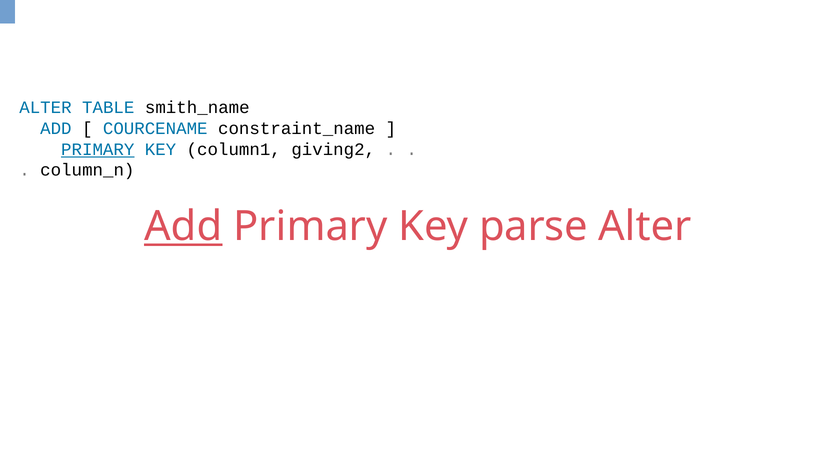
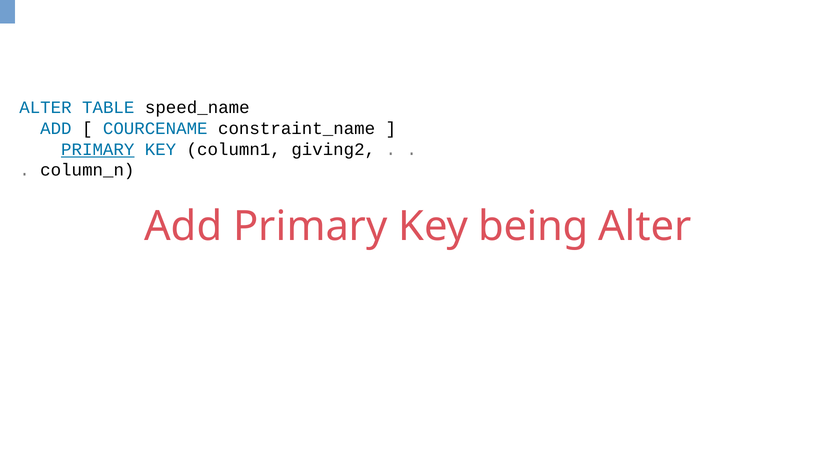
smith_name: smith_name -> speed_name (197, 108)
Add underline: present -> none (183, 227)
parse: parse -> being (533, 227)
